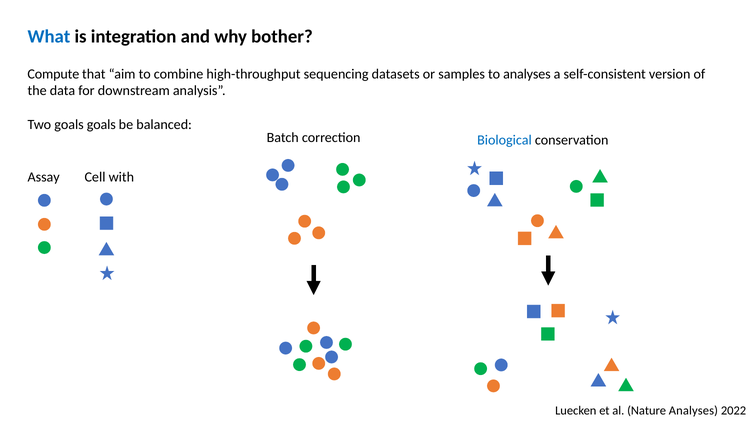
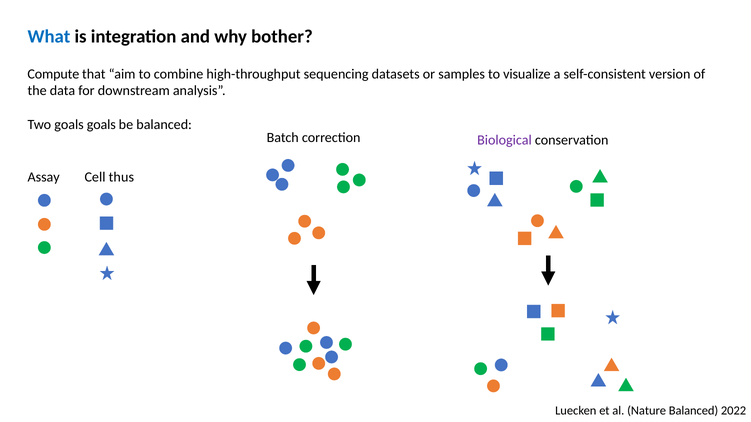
to analyses: analyses -> visualize (527, 74)
Biological colour: blue -> purple (504, 140)
with: with -> thus (121, 177)
Nature Analyses: Analyses -> Balanced (694, 411)
